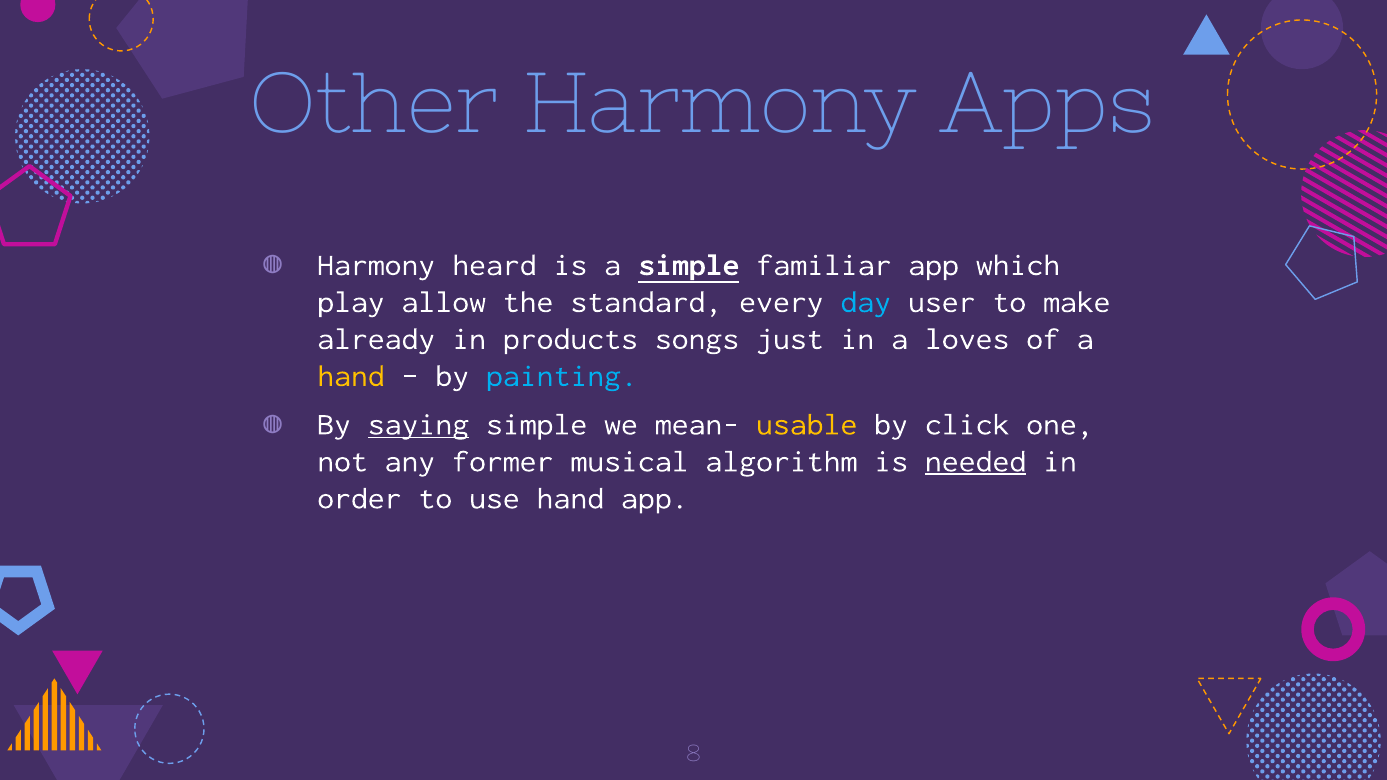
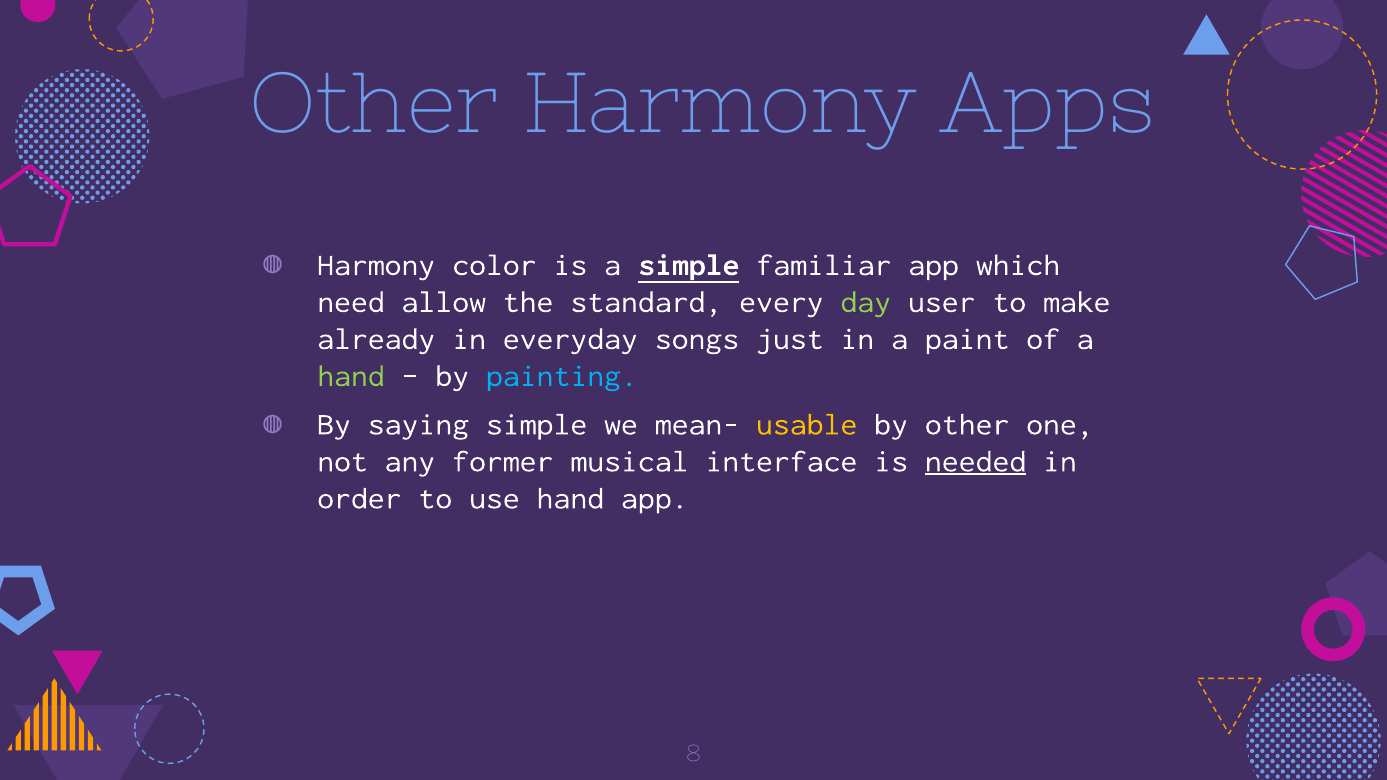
heard: heard -> color (494, 265)
play: play -> need (351, 302)
day colour: light blue -> light green (866, 302)
products: products -> everyday (570, 339)
loves: loves -> paint (967, 339)
hand colour: yellow -> light green (351, 376)
saying underline: present -> none (418, 424)
by click: click -> other (967, 424)
algorithm: algorithm -> interface (781, 461)
